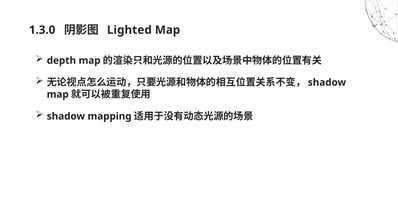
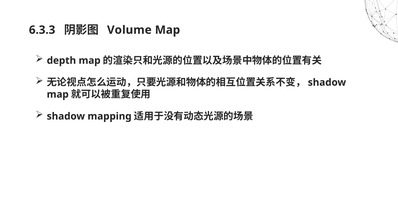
1.3.0: 1.3.0 -> 6.3.3 (42, 30)
Lighted: Lighted -> Volume (129, 30)
